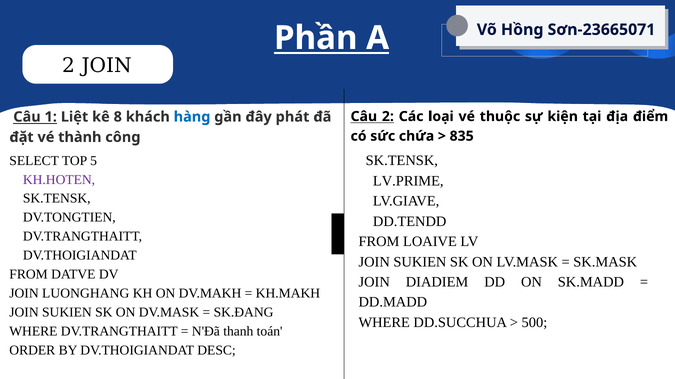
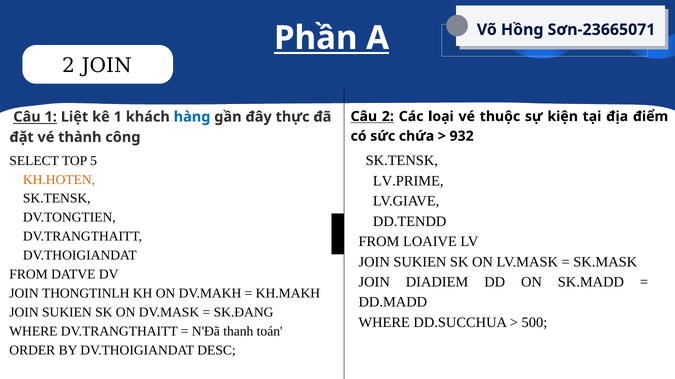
kê 8: 8 -> 1 (118, 117)
phát: phát -> thực (293, 117)
835: 835 -> 932 (462, 136)
KH.HOTEN colour: purple -> orange (59, 180)
LUONGHANG: LUONGHANG -> THONGTINLH (86, 294)
